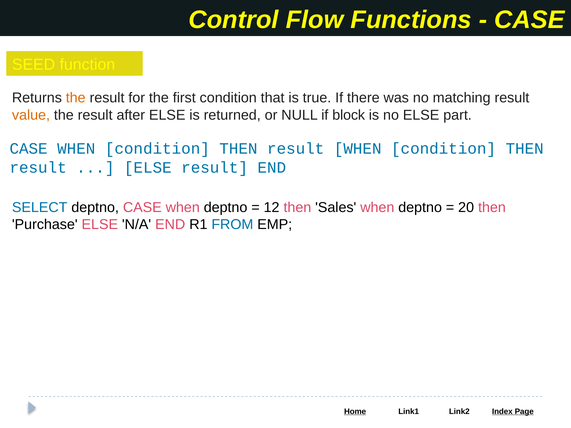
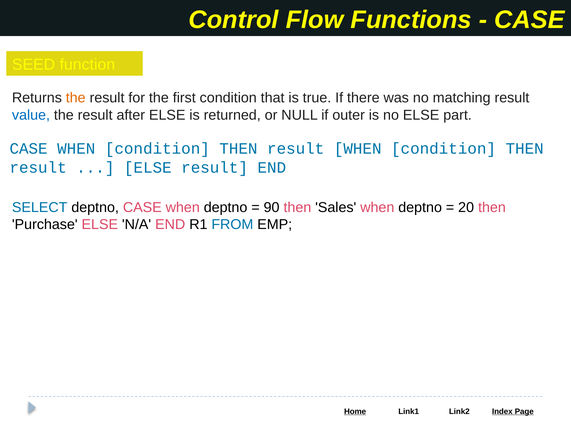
value colour: orange -> blue (31, 115)
block: block -> outer (349, 115)
12: 12 -> 90 (272, 207)
